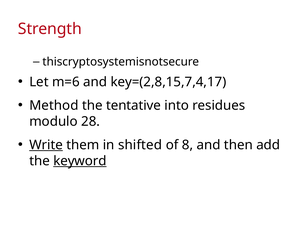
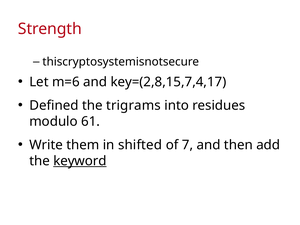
Method: Method -> Defined (54, 105)
tentative: tentative -> trigrams (133, 105)
28: 28 -> 61 (91, 121)
Write underline: present -> none (46, 145)
8: 8 -> 7 (188, 145)
